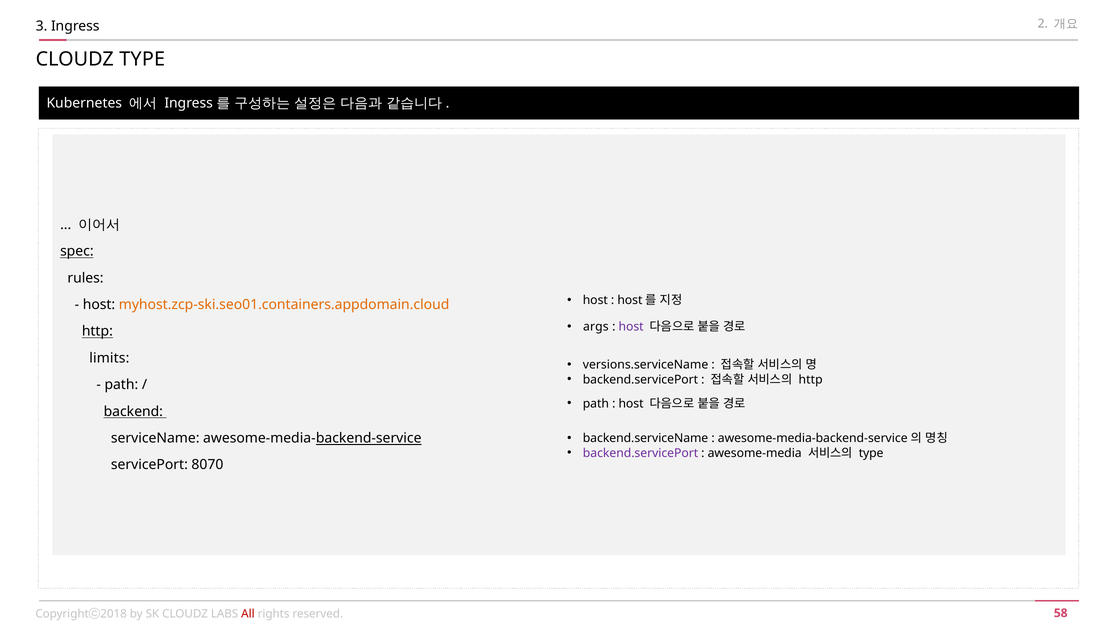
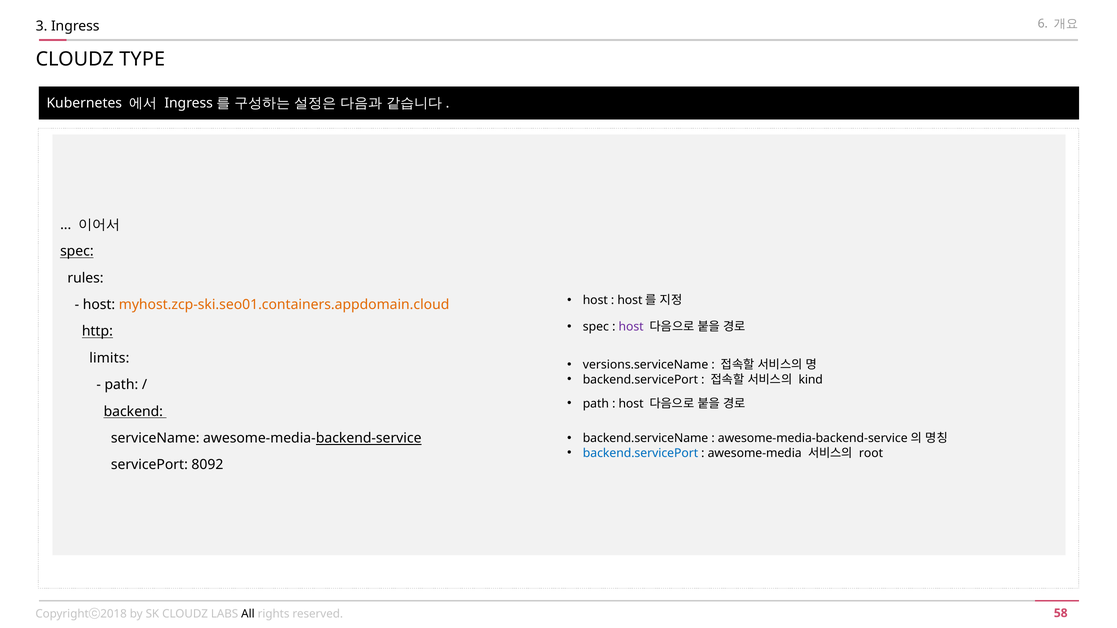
2: 2 -> 6 (1043, 24)
args: args -> spec (596, 327)
http: http -> kind (811, 380)
backend.servicePort colour: purple -> blue (641, 453)
type: type -> root (871, 453)
8070: 8070 -> 8092 (207, 465)
All colour: red -> black (248, 614)
